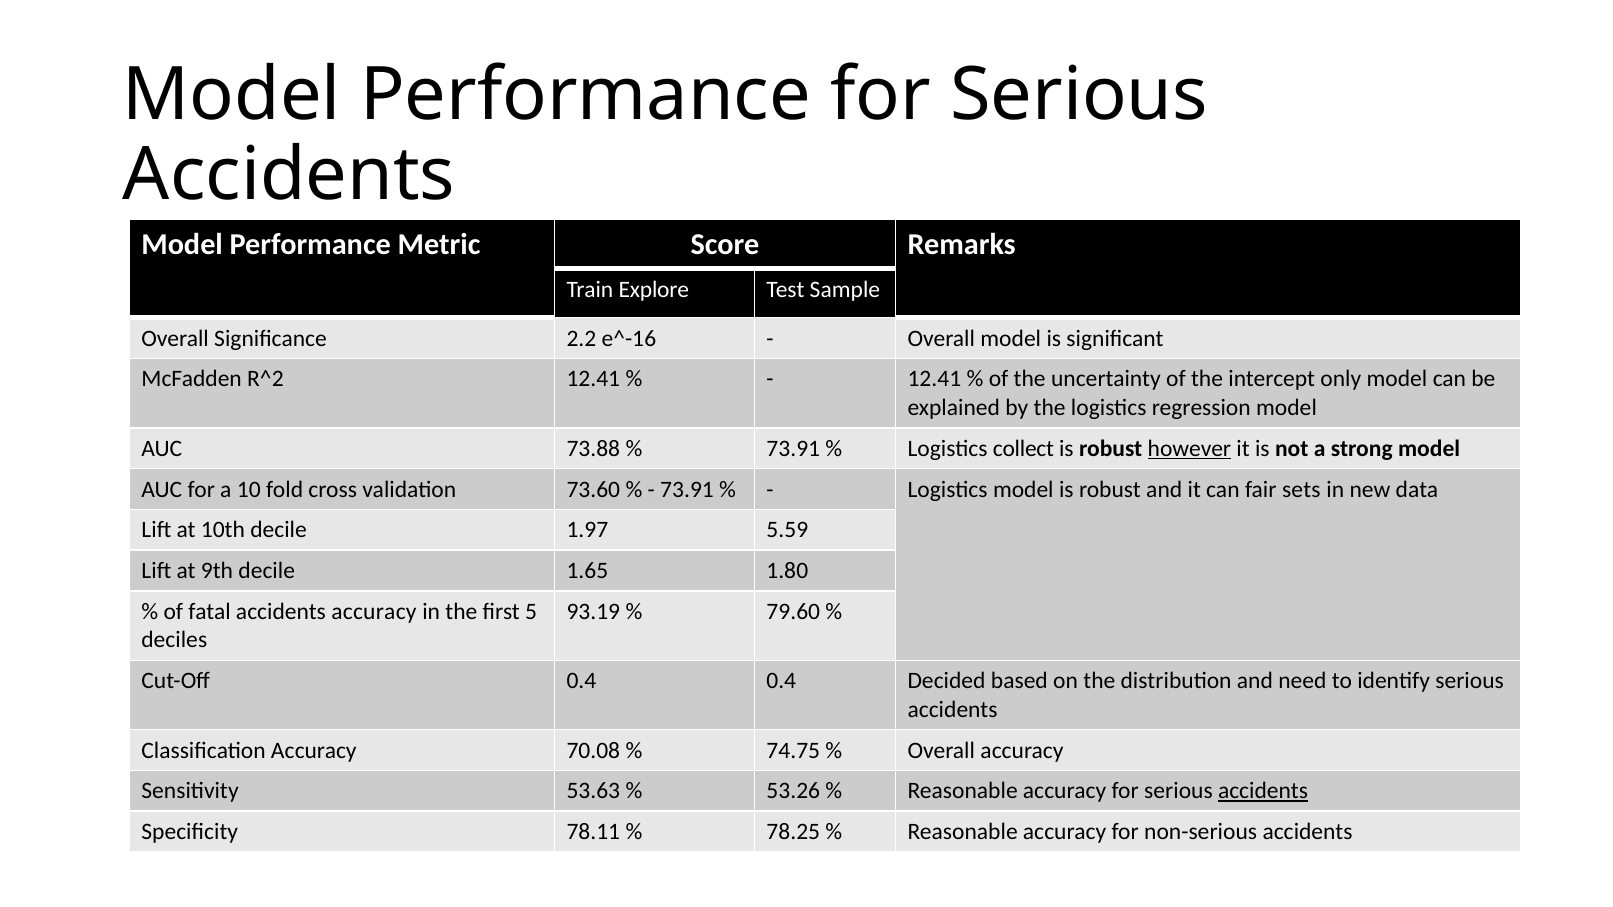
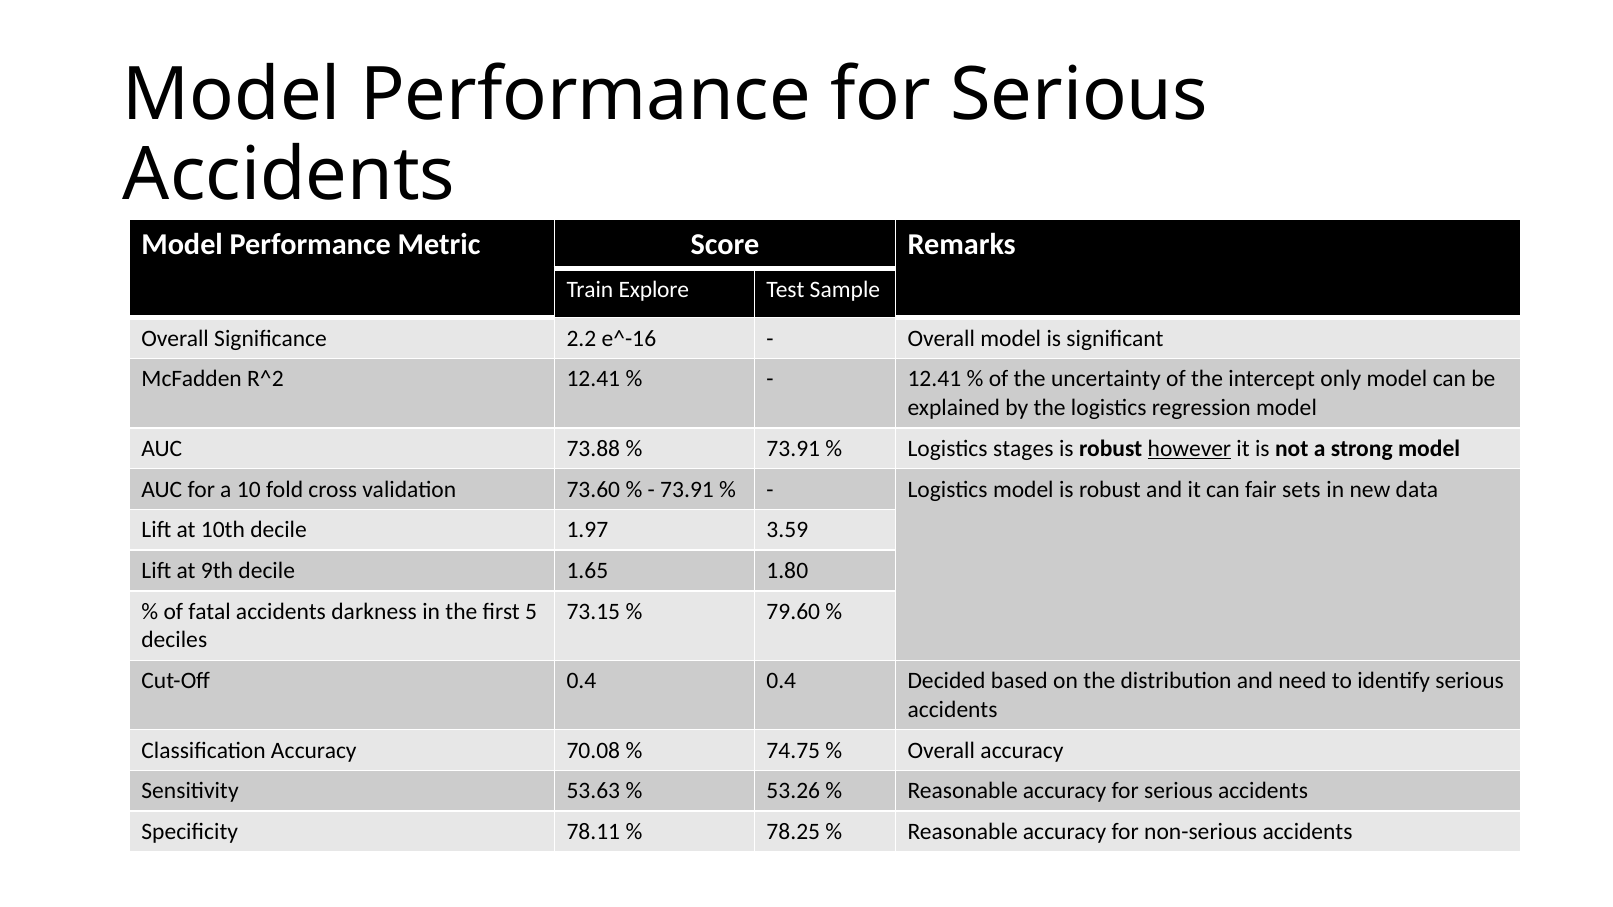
collect: collect -> stages (1023, 449)
5.59: 5.59 -> 3.59 (787, 530)
accidents accuracy: accuracy -> darkness (374, 612)
93.19: 93.19 -> 73.15 (593, 612)
accidents underline: present -> none (1263, 791)
